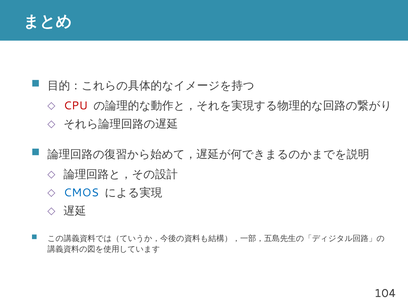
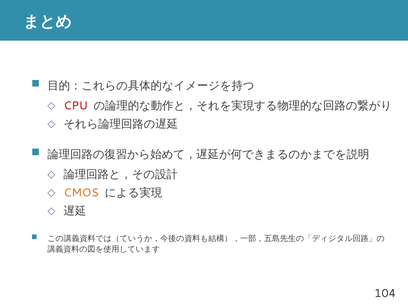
CMOS colour: blue -> orange (81, 193)
